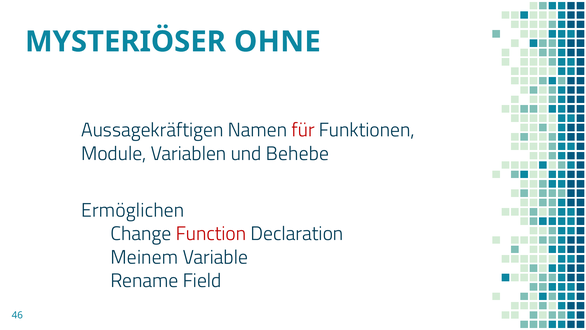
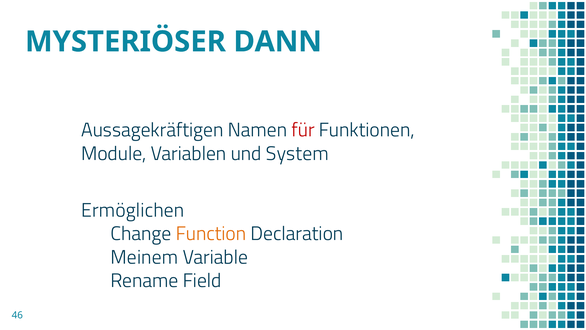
OHNE: OHNE -> DANN (278, 42)
Behebe: Behebe -> System (297, 153)
Function colour: red -> orange (211, 234)
